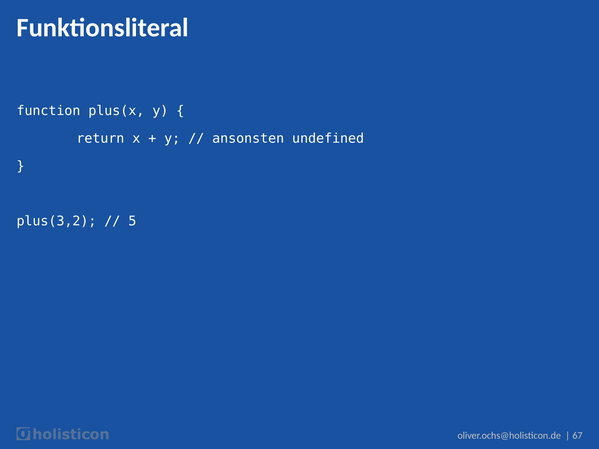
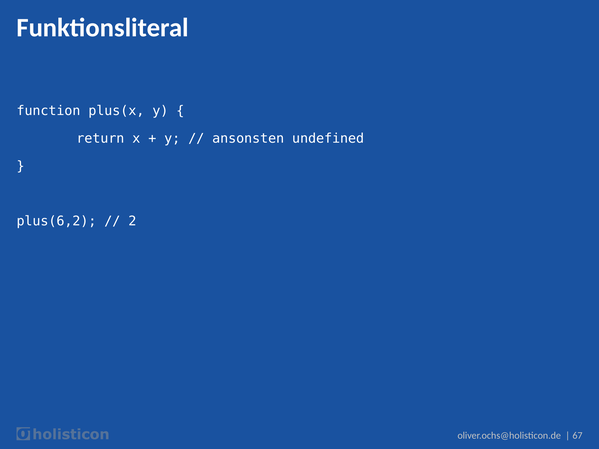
plus(3,2: plus(3,2 -> plus(6,2 (56, 221)
5: 5 -> 2 (132, 221)
